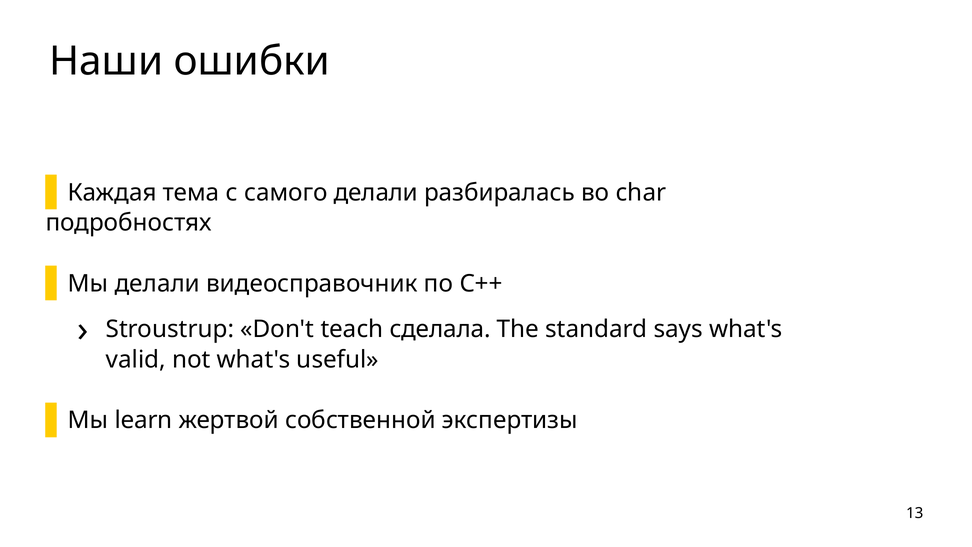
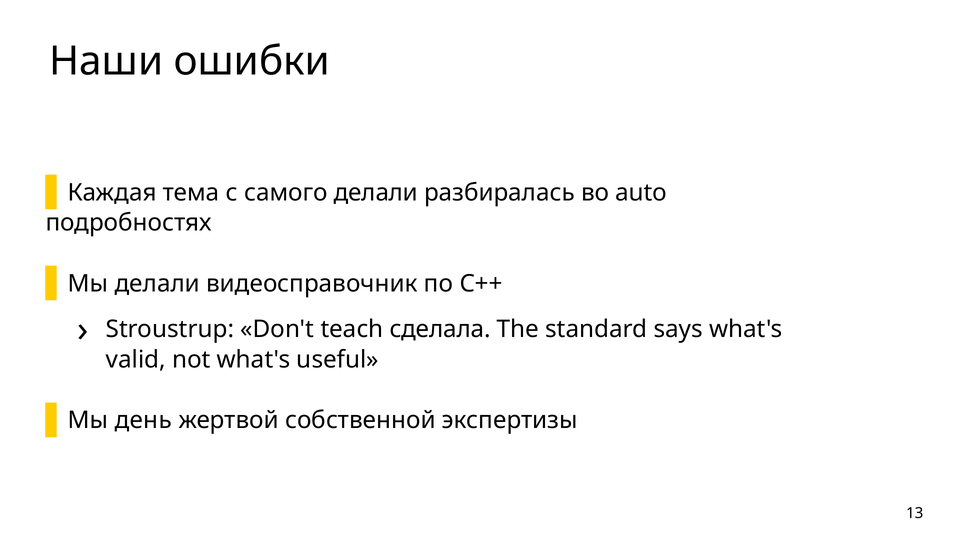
char: char -> auto (641, 192)
learn: learn -> день (143, 420)
